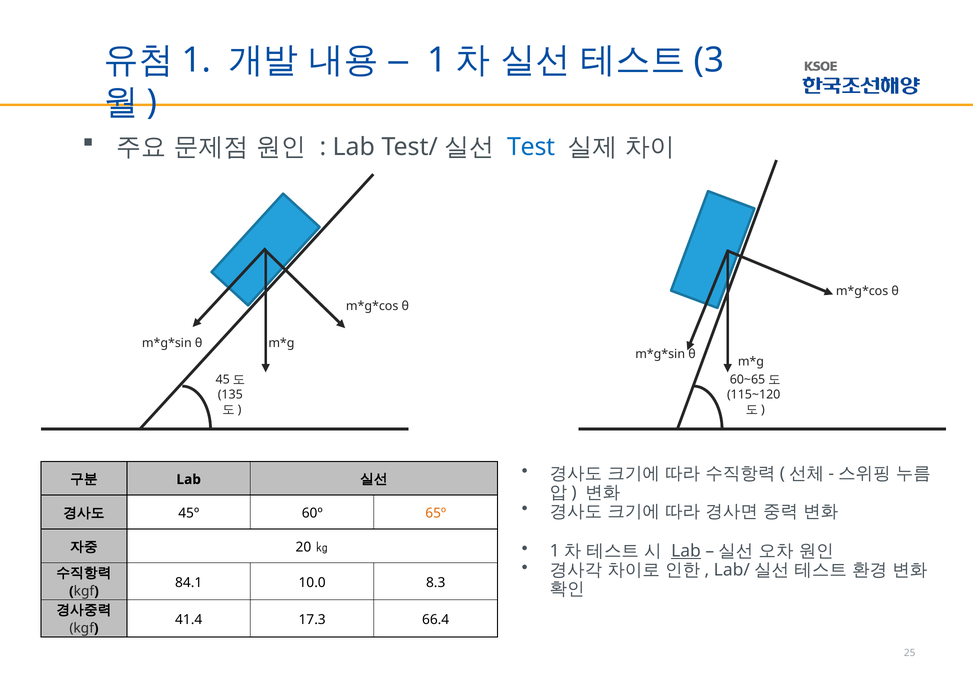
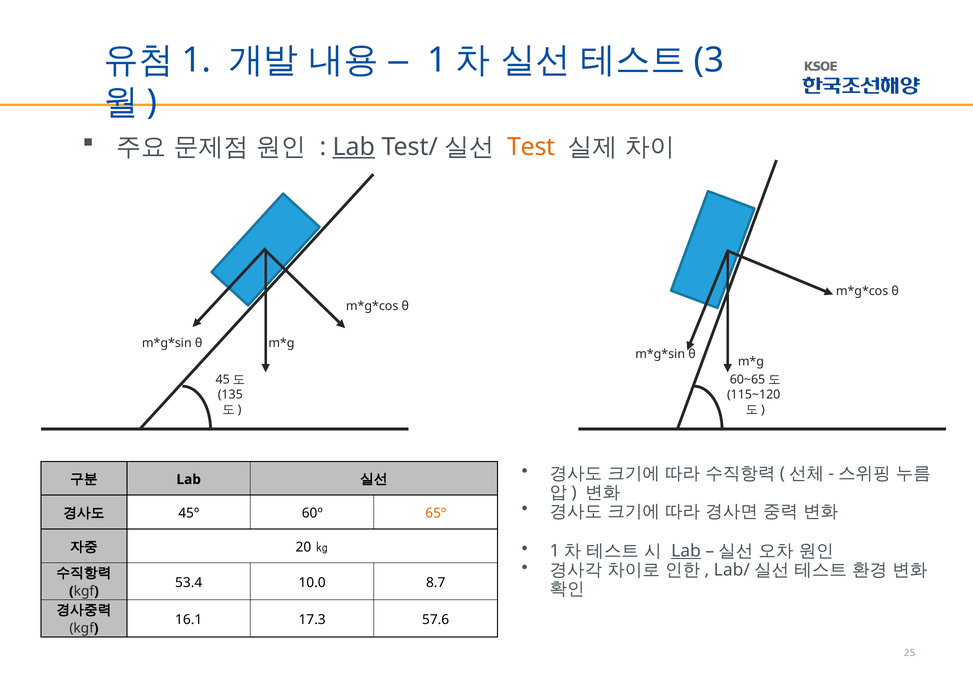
Lab underline: none -> present (354, 147)
Test colour: blue -> orange (531, 147)
84.1: 84.1 -> 53.4 (189, 582)
8.3: 8.3 -> 8.7 (436, 582)
41.4: 41.4 -> 16.1 (189, 619)
66.4: 66.4 -> 57.6 (436, 619)
